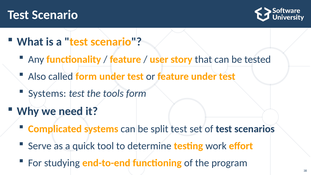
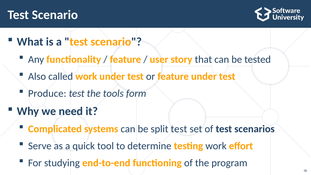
called form: form -> work (86, 76)
Systems: Systems -> Produce (47, 93)
